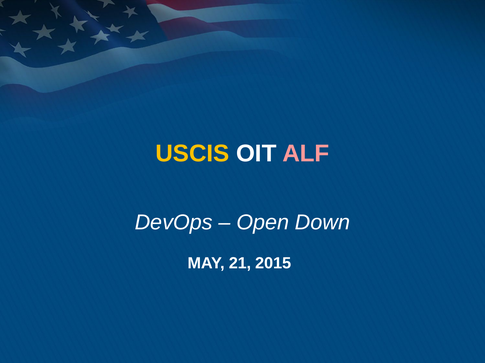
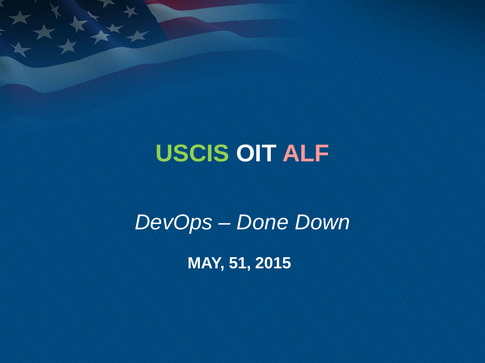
USCIS colour: yellow -> light green (192, 154)
Open: Open -> Done (263, 223)
21: 21 -> 51 (240, 264)
